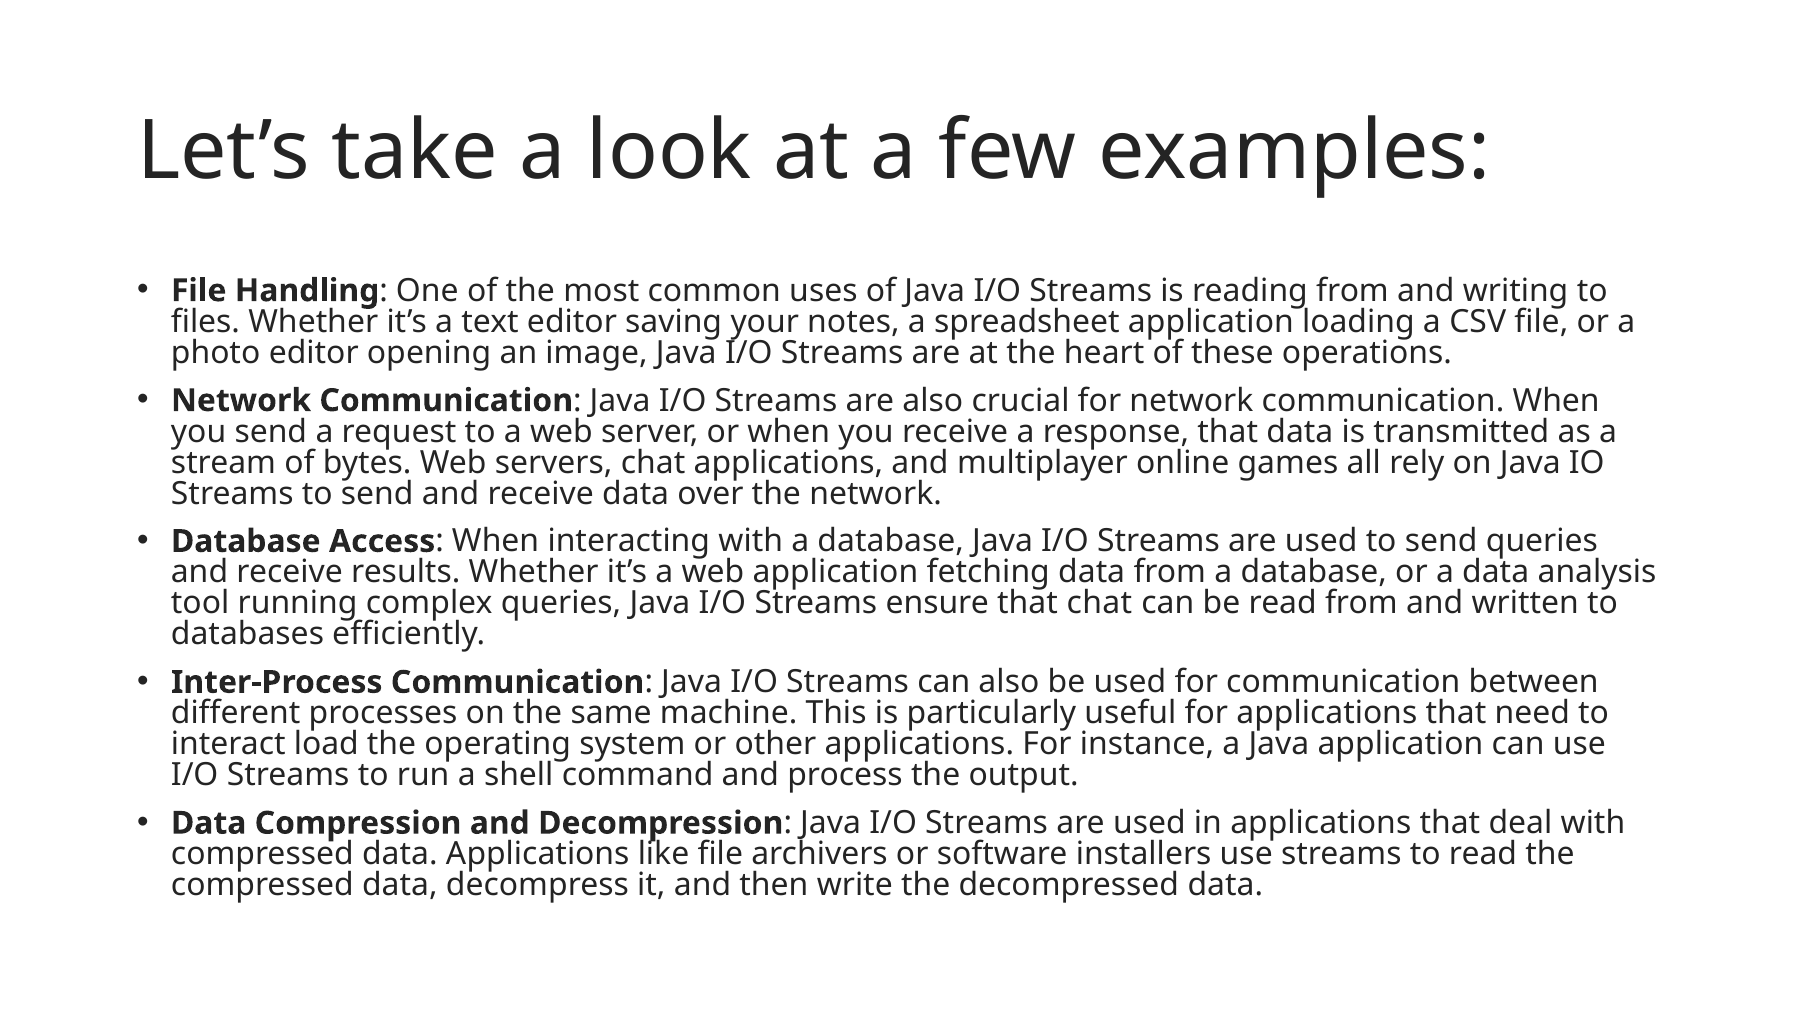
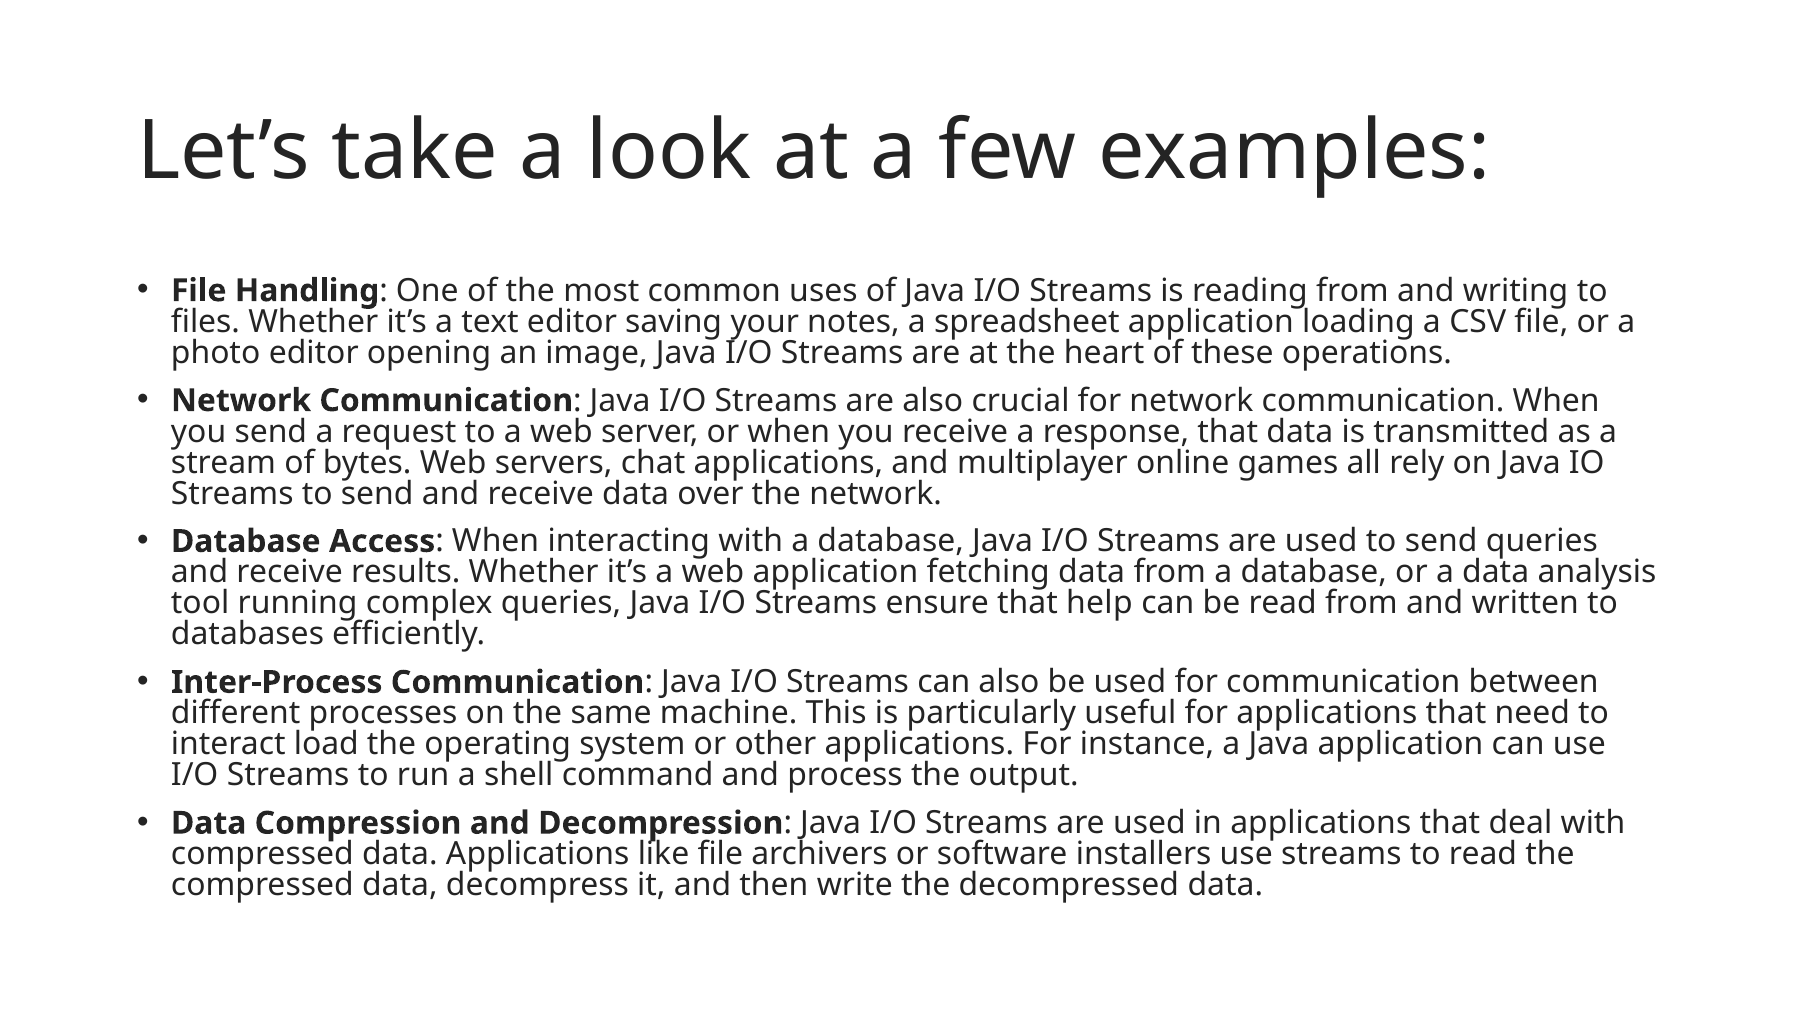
that chat: chat -> help (1099, 603)
